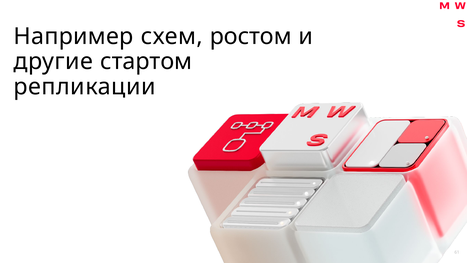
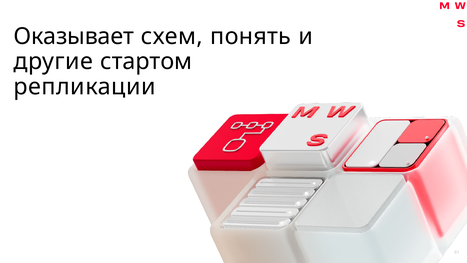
Например: Например -> Оказывает (74, 36)
ростом: ростом -> понять (251, 36)
